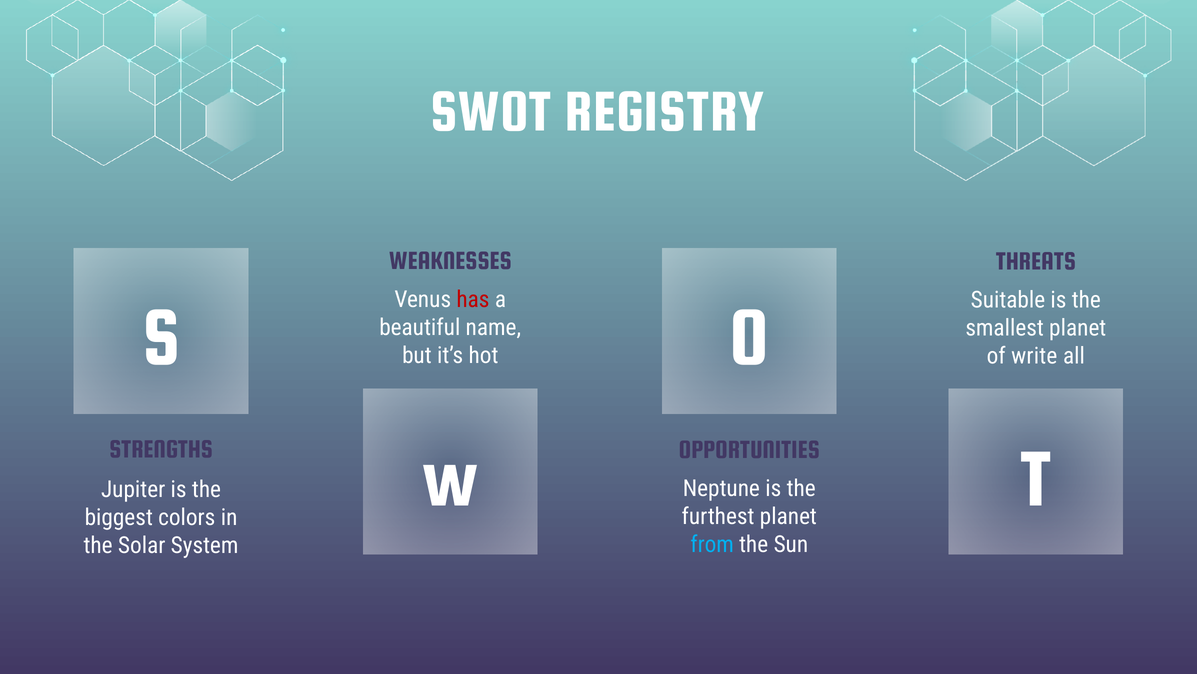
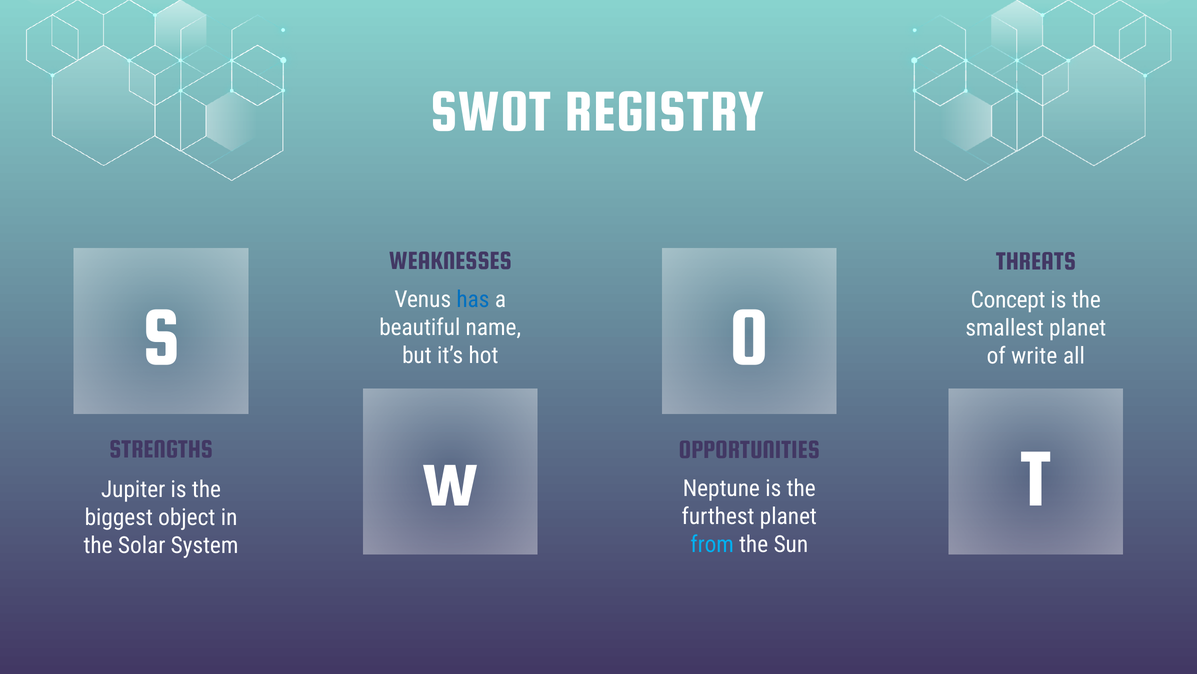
has colour: red -> blue (473, 299)
Suitable: Suitable -> Concept (1008, 300)
colors: colors -> object (187, 517)
